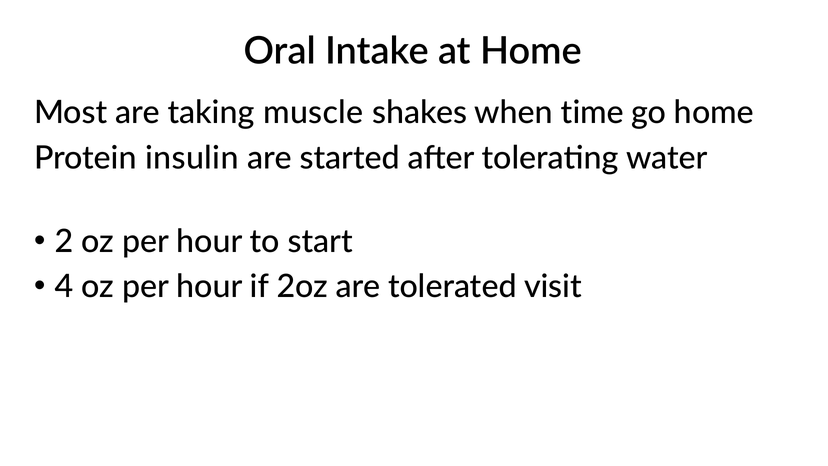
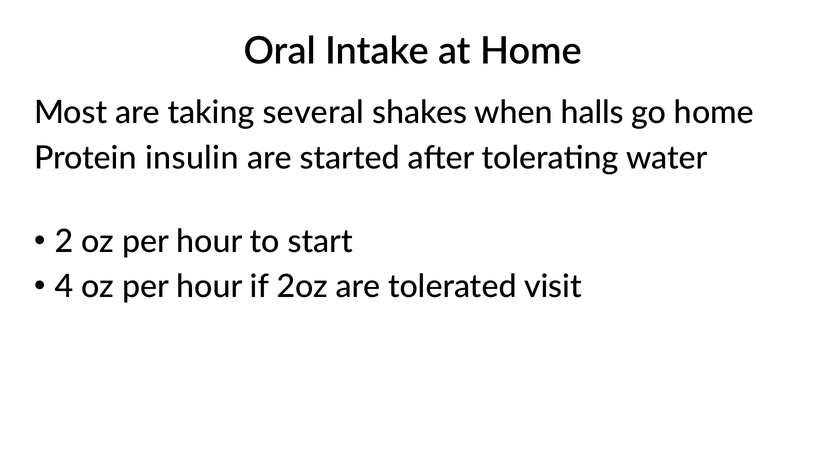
muscle: muscle -> several (313, 113)
time: time -> halls (592, 113)
